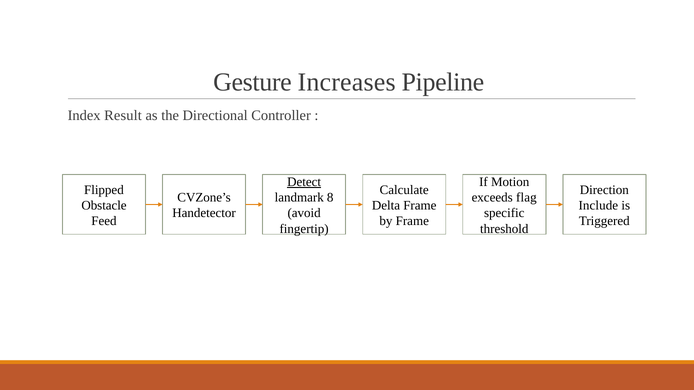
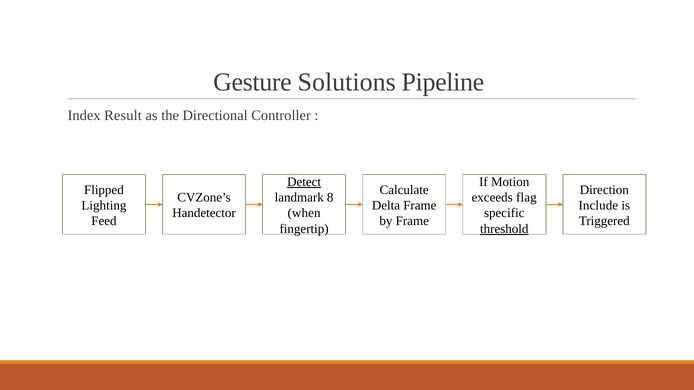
Increases: Increases -> Solutions (347, 82)
Obstacle: Obstacle -> Lighting (104, 206)
avoid: avoid -> when (304, 213)
threshold underline: none -> present (504, 229)
